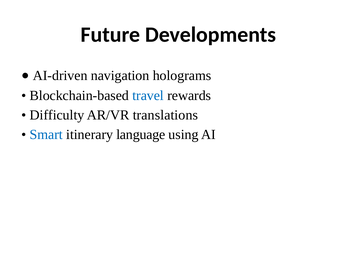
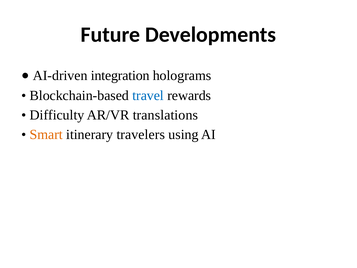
navigation: navigation -> integration (120, 76)
Smart colour: blue -> orange (46, 134)
language: language -> travelers (141, 134)
